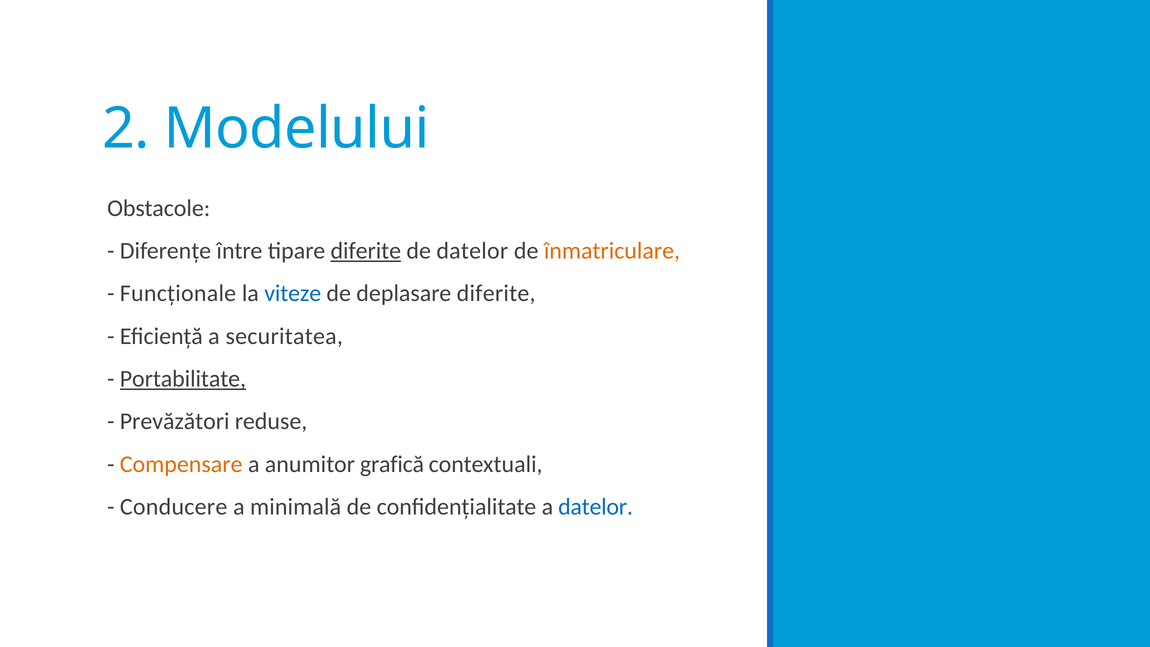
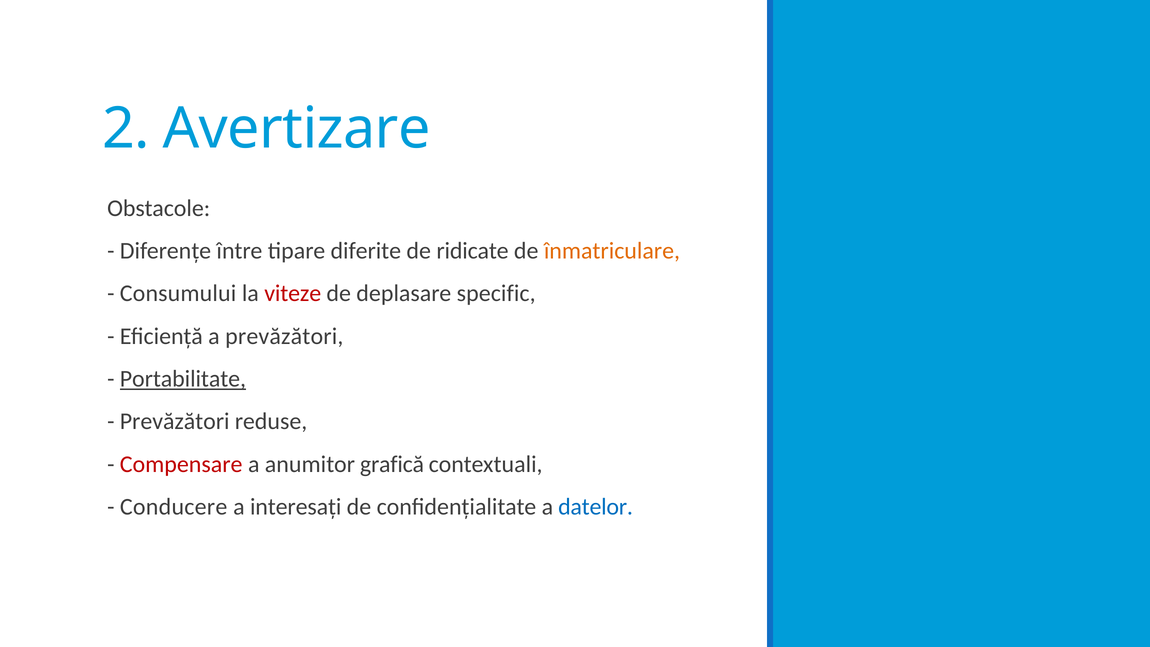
Modelului: Modelului -> Avertizare (297, 129)
diferite underline: present -> none (366, 251)
de datelor: datelor -> ridicate (473, 251)
Funcționale: Funcționale -> Consumului (178, 293)
viteze colour: blue -> red (293, 293)
deplasare diferite: diferite -> specific (496, 293)
a securitatea: securitatea -> prevăzători (284, 336)
Compensare colour: orange -> red (181, 464)
minimală: minimală -> interesați (296, 507)
